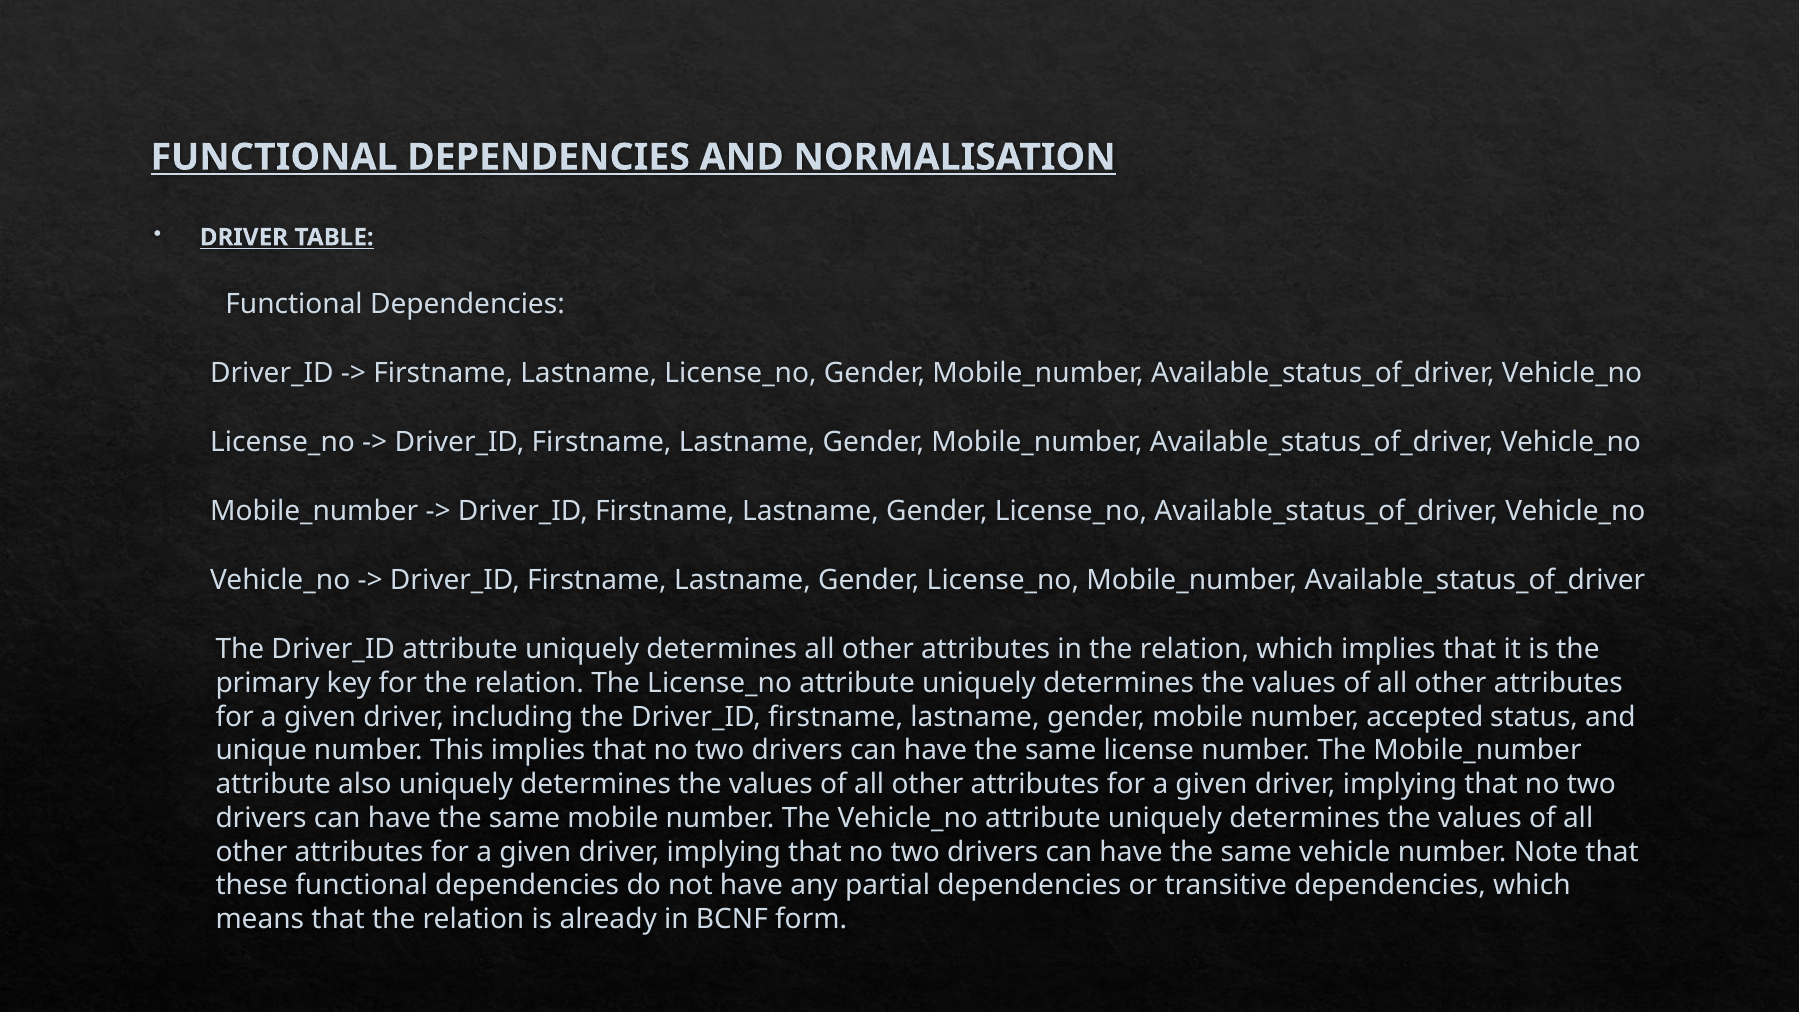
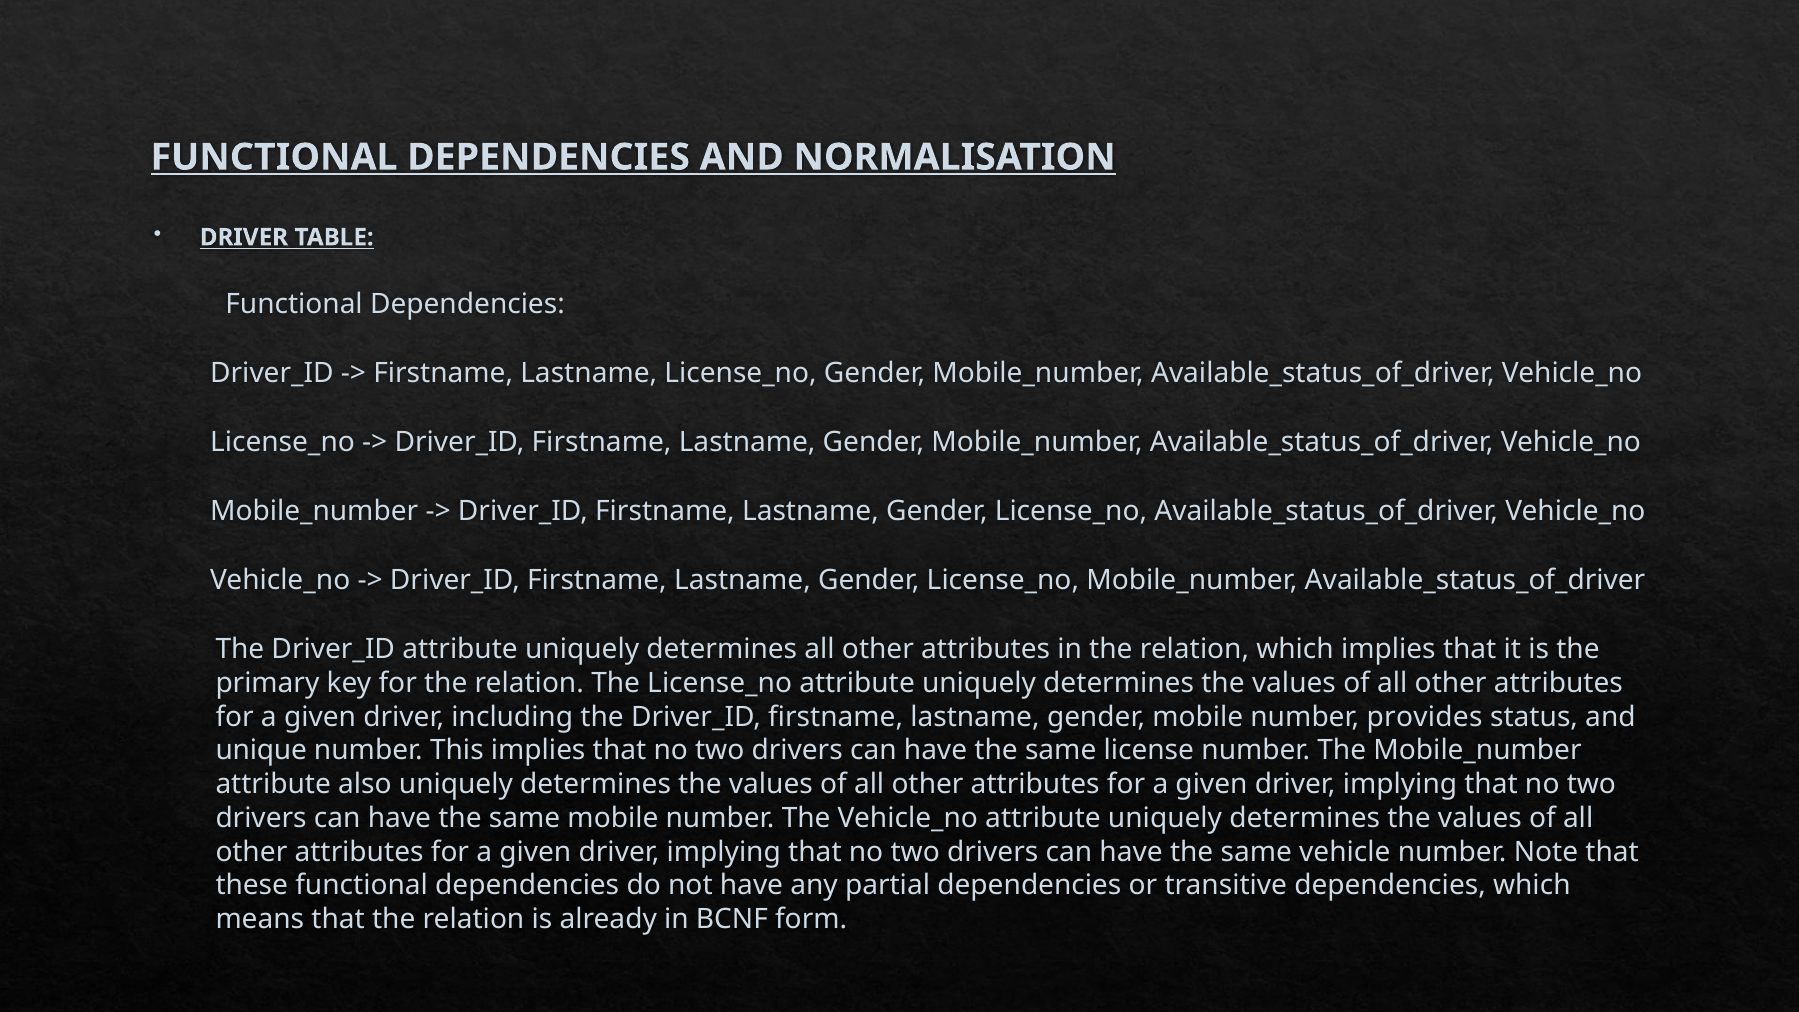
accepted: accepted -> provides (1425, 717)
